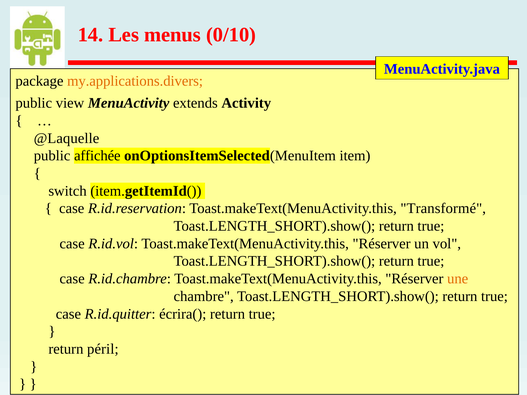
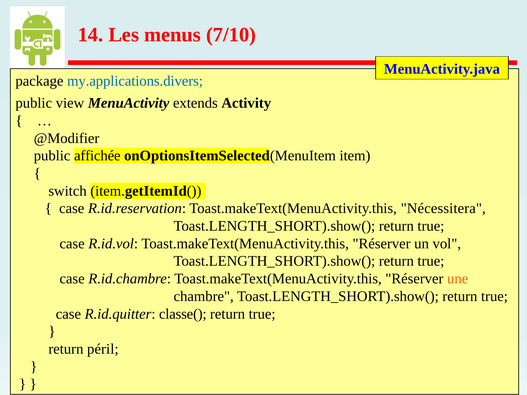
0/10: 0/10 -> 7/10 (231, 35)
my.applications.divers colour: orange -> blue (135, 81)
@Laquelle: @Laquelle -> @Modifier (67, 138)
Transformé: Transformé -> Nécessitera (443, 209)
écrira(: écrira( -> classe( (183, 314)
